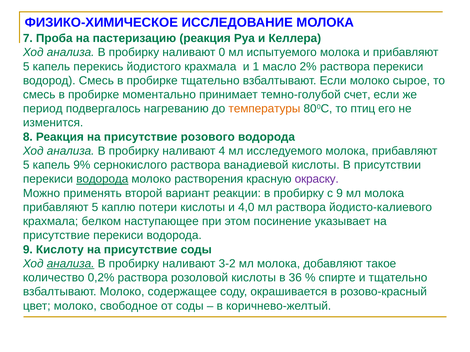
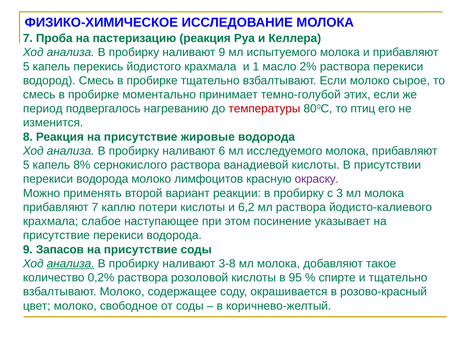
наливают 0: 0 -> 9 (222, 52)
счет: счет -> этих (357, 95)
температуры colour: orange -> red (264, 109)
розового: розового -> жировые (208, 137)
4: 4 -> 6 (222, 151)
9%: 9% -> 8% (82, 165)
водорода underline: present -> none (102, 179)
растворения: растворения -> лимфоцитов (209, 179)
с 9: 9 -> 3 (340, 193)
5: 5 -> 7 (95, 208)
4,0: 4,0 -> 6,2 (246, 208)
белком: белком -> слабое (101, 222)
Кислоту: Кислоту -> Запасов (60, 250)
3-2: 3-2 -> 3-8 (227, 264)
36: 36 -> 95 (295, 278)
